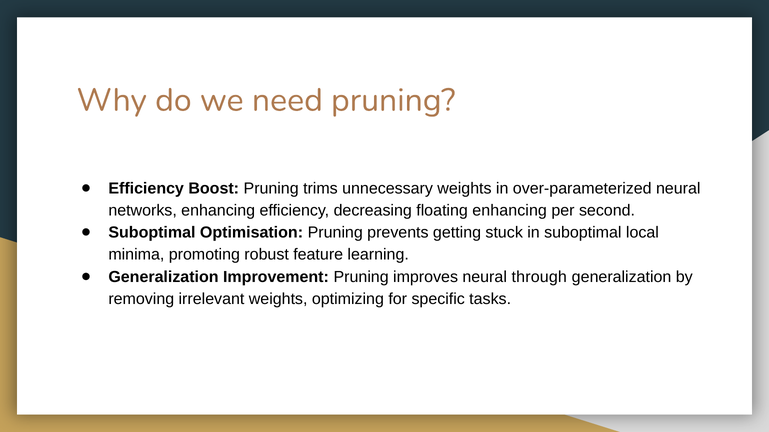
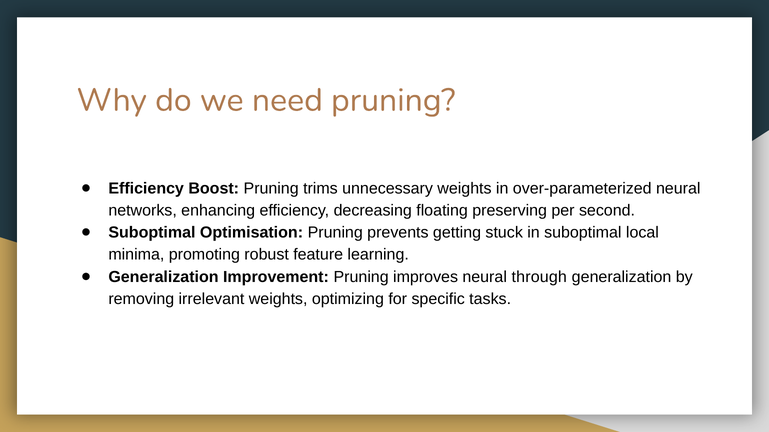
floating enhancing: enhancing -> preserving (510, 211)
